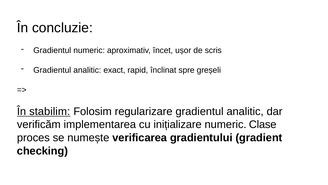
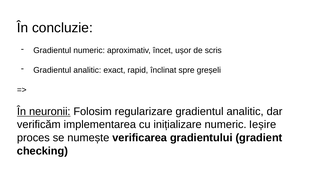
stabilim: stabilim -> neuronii (50, 111)
Clase: Clase -> Ieșire (263, 124)
